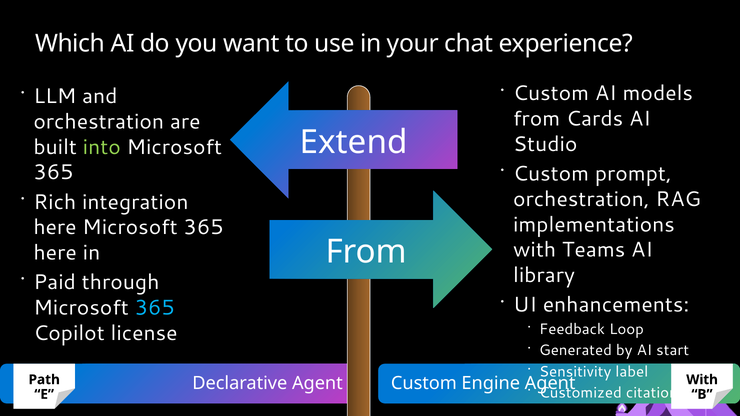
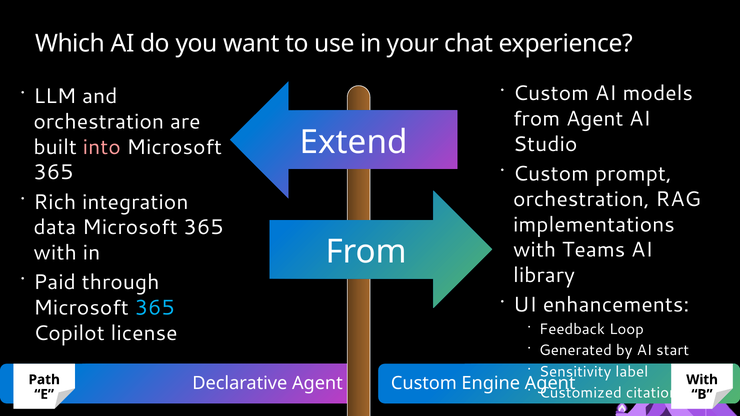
Cards: Cards -> Agent (595, 119)
into colour: light green -> pink (102, 147)
here: here -> data (55, 228)
here: here -> with (55, 253)
